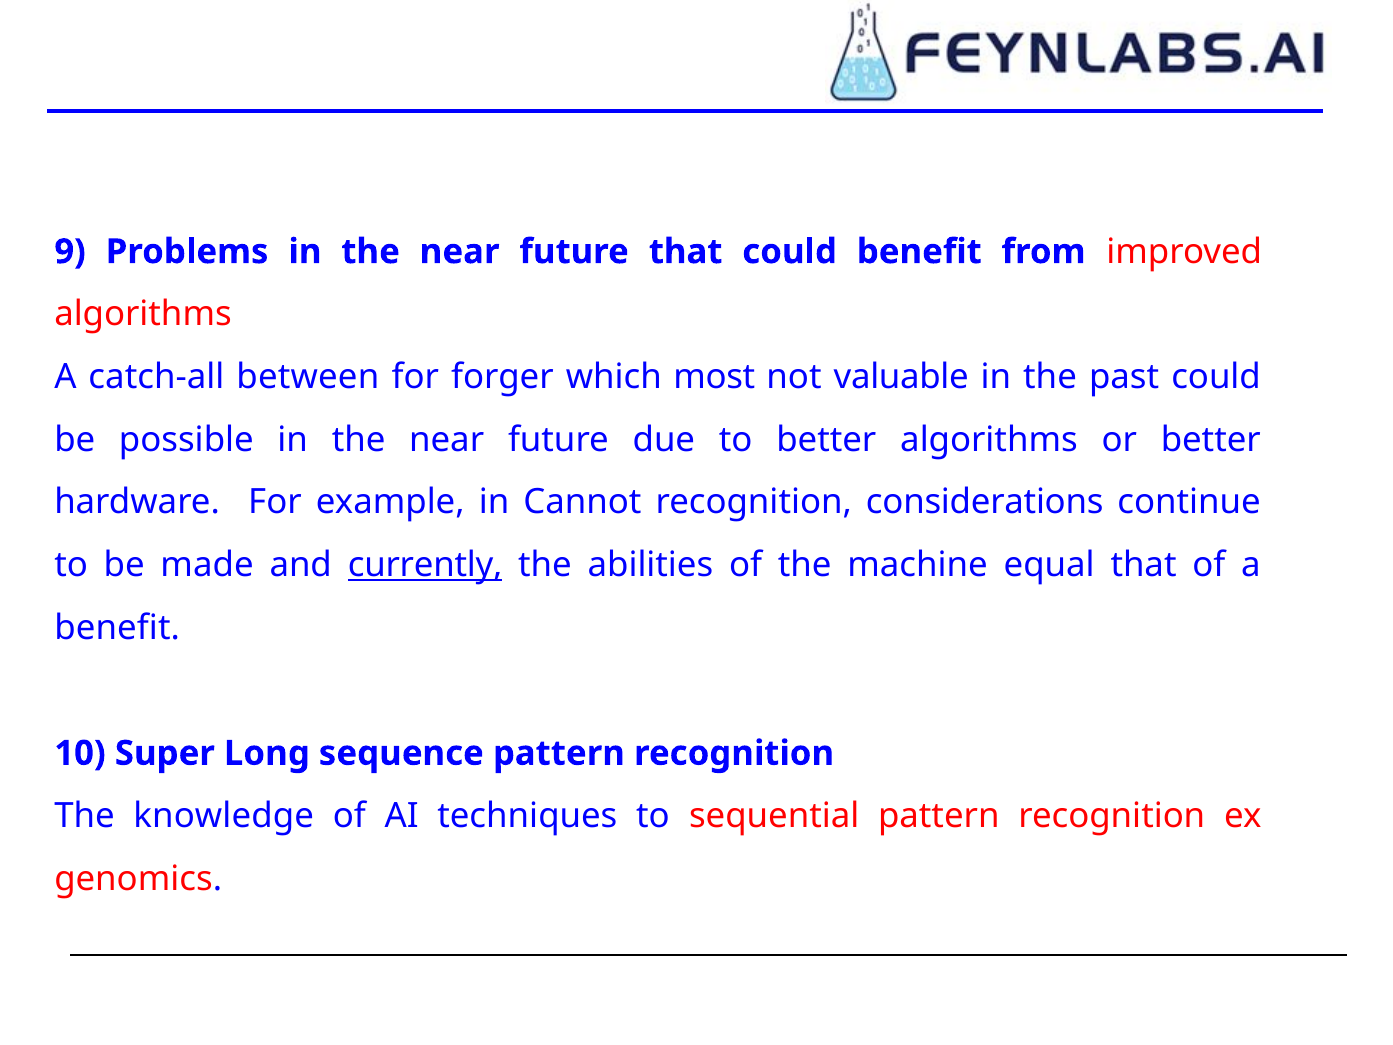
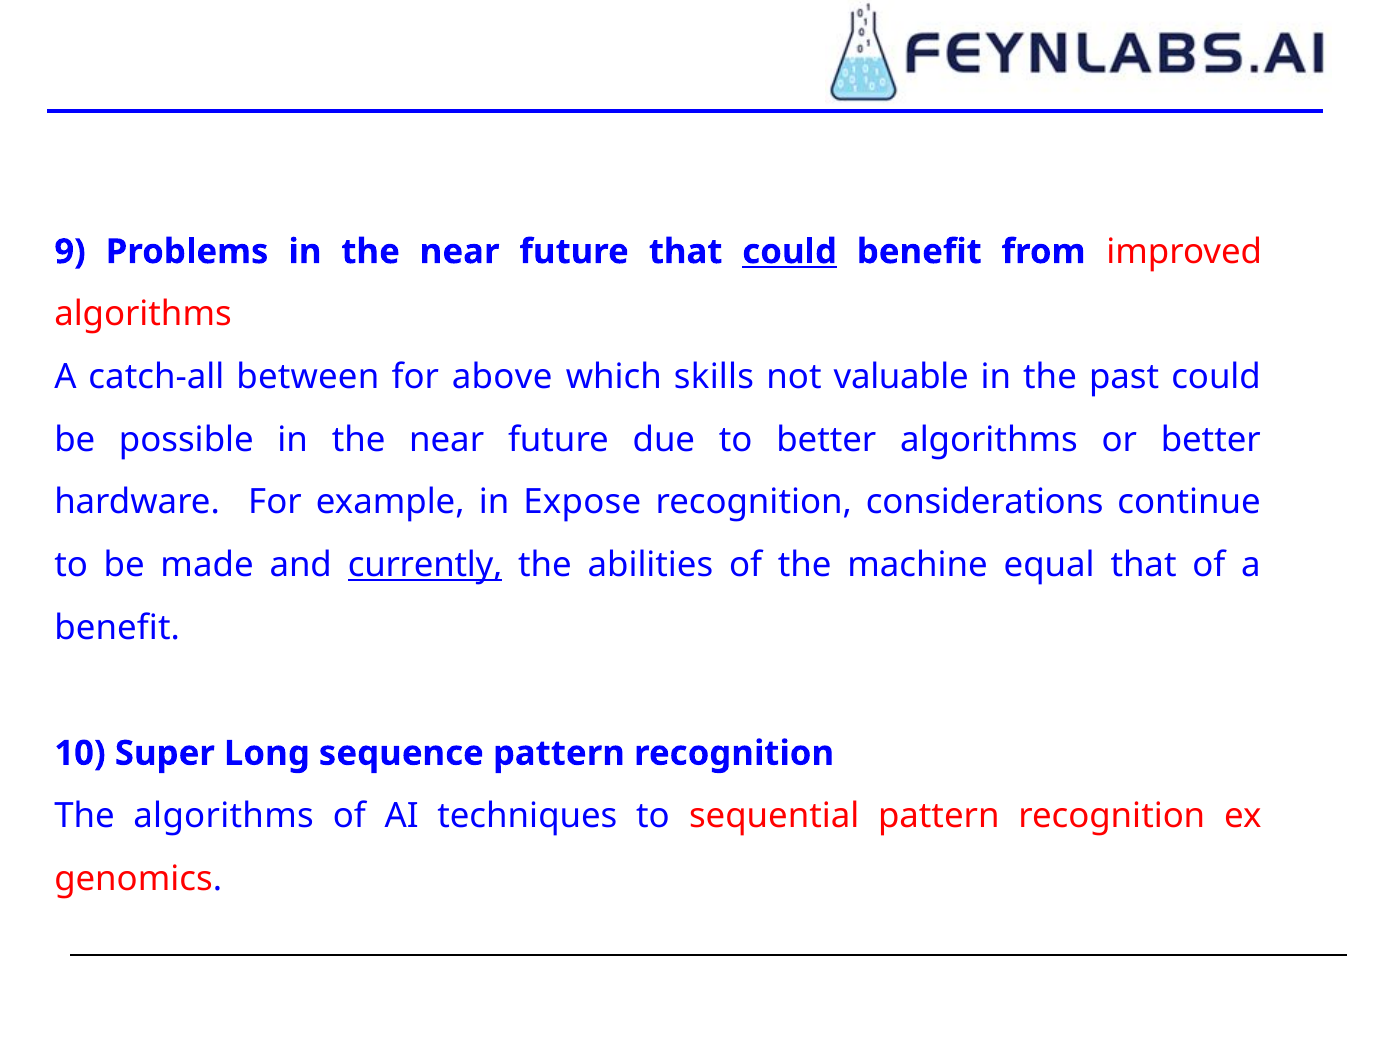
could underline: none -> present (790, 252)
forger: forger -> above (502, 377)
most: most -> skills (714, 377)
Cannot: Cannot -> Expose (582, 502)
The knowledge: knowledge -> algorithms (224, 816)
